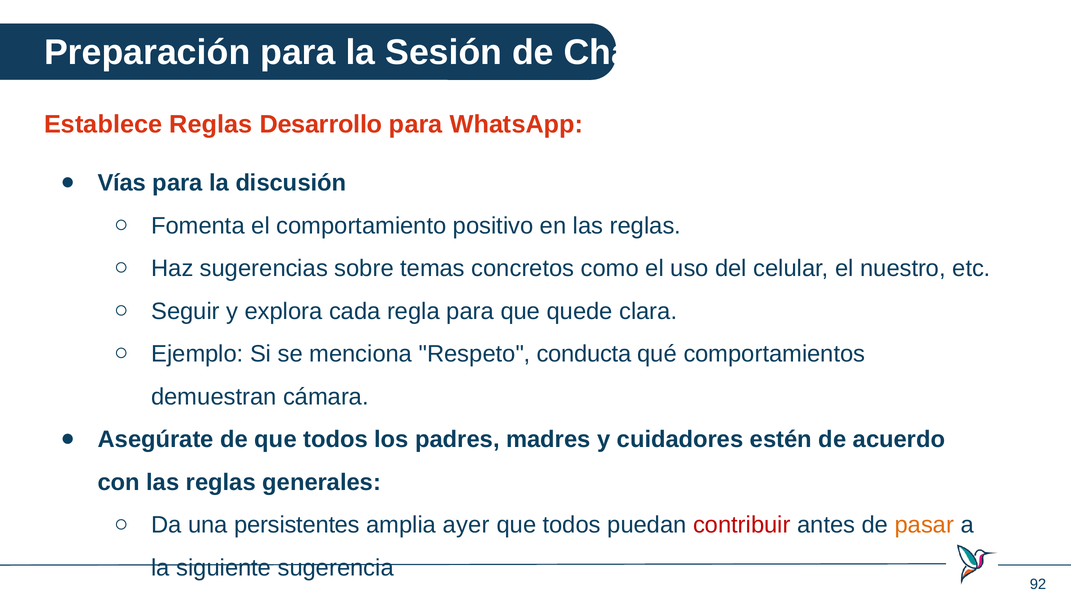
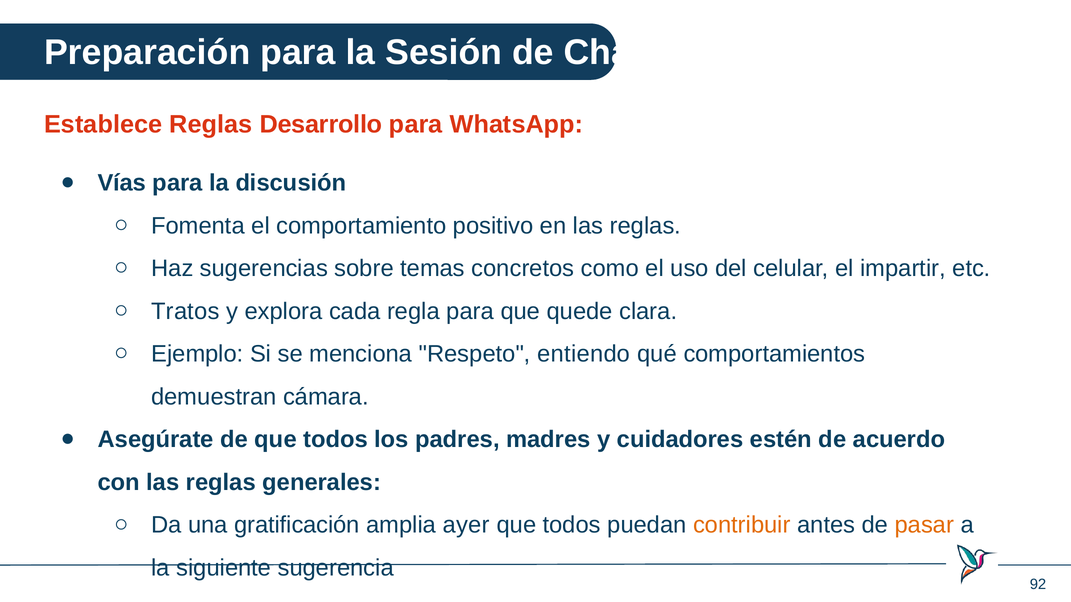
nuestro: nuestro -> impartir (903, 269)
Seguir: Seguir -> Tratos (185, 311)
conducta: conducta -> entiendo (584, 354)
persistentes: persistentes -> gratificación (297, 525)
contribuir colour: red -> orange (742, 525)
